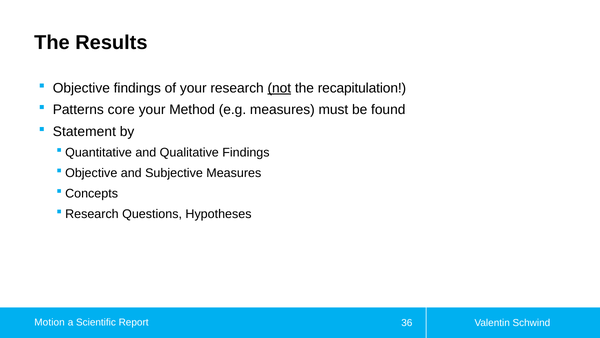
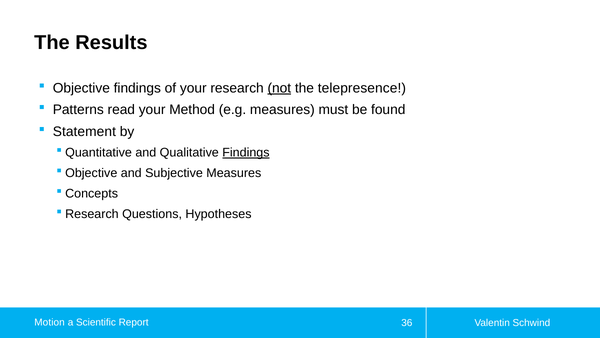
recapitulation: recapitulation -> telepresence (362, 88)
core: core -> read (121, 110)
Findings underline: none -> present (246, 152)
